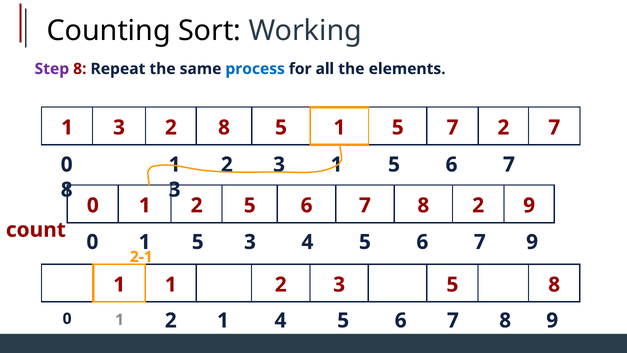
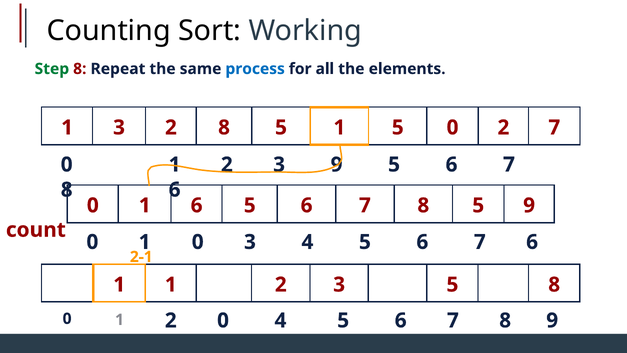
Step colour: purple -> green (52, 69)
5 7: 7 -> 0 (453, 127)
3 1: 1 -> 9 (337, 165)
8 3: 3 -> 6 (175, 190)
2: 2 -> 6 (197, 205)
7 8 2: 2 -> 5 (478, 205)
0 1 5: 5 -> 0 (198, 242)
7 9: 9 -> 6 (532, 242)
2 1: 1 -> 0 (223, 320)
